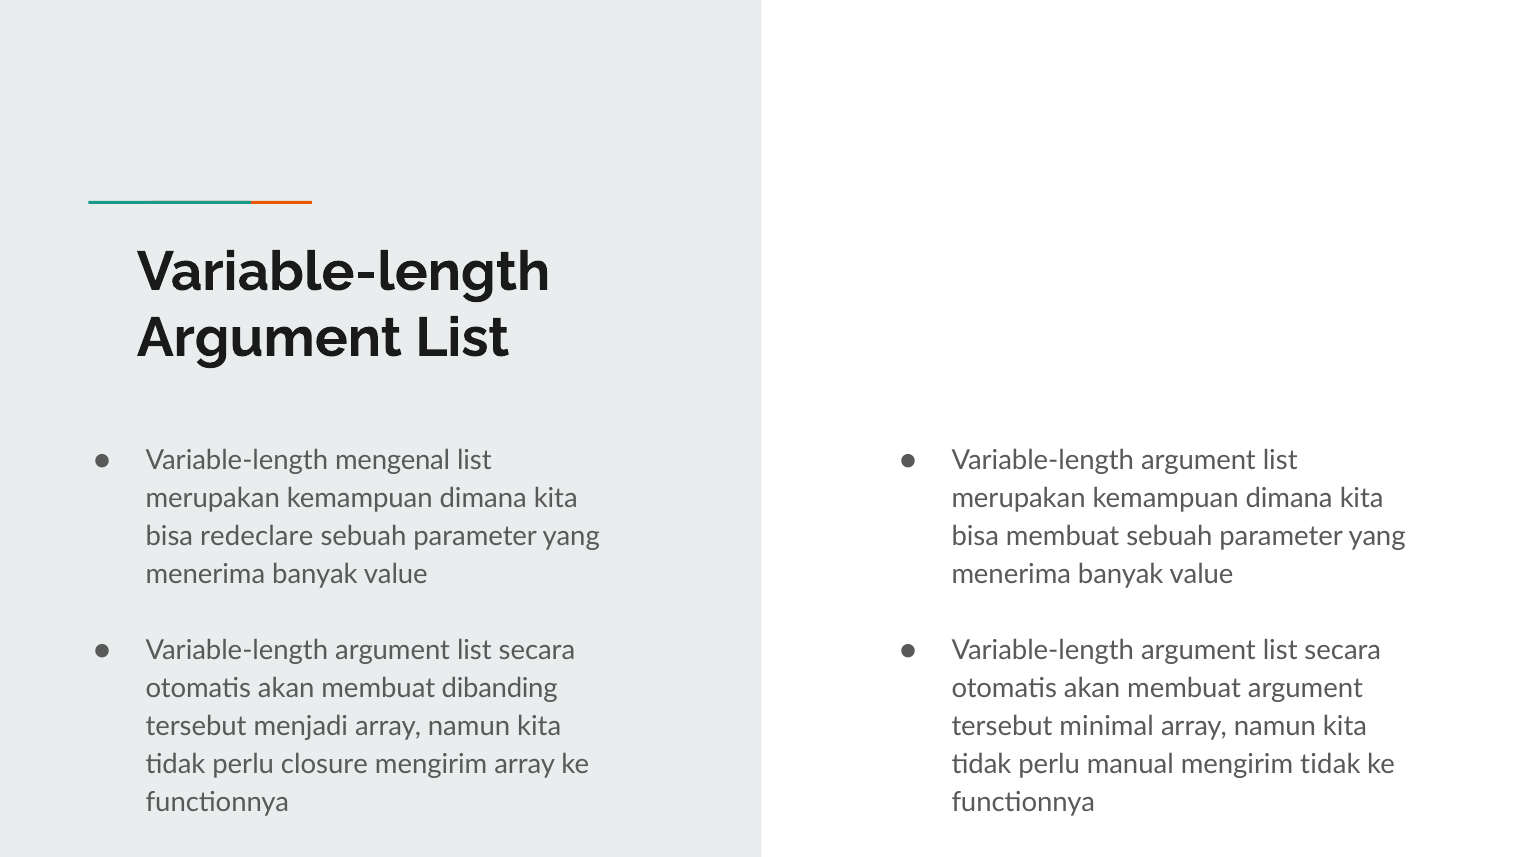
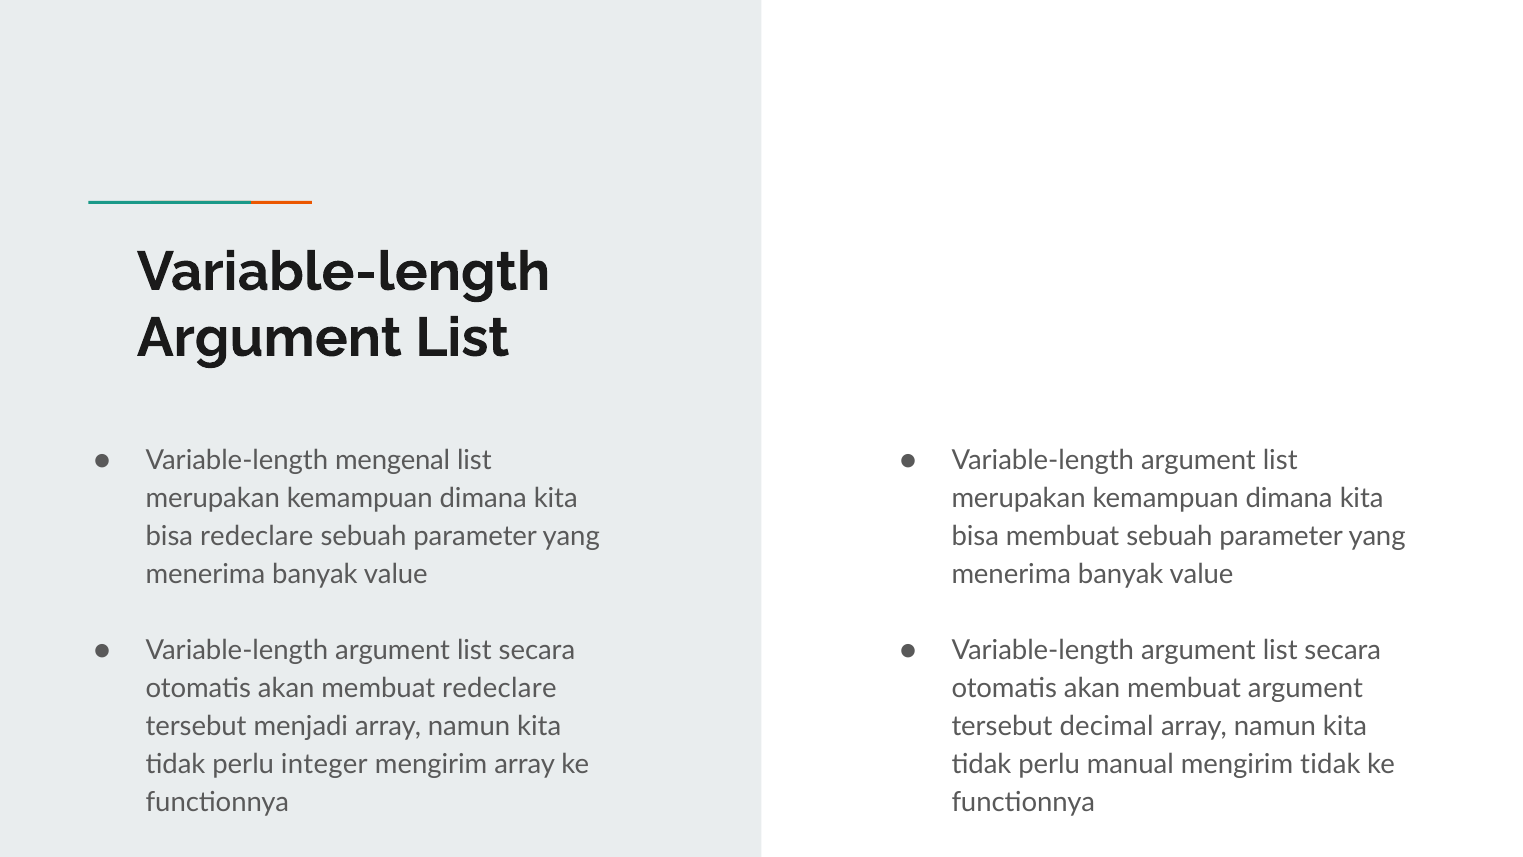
membuat dibanding: dibanding -> redeclare (499, 688)
minimal: minimal -> decimal (1107, 726)
closure: closure -> integer (324, 764)
